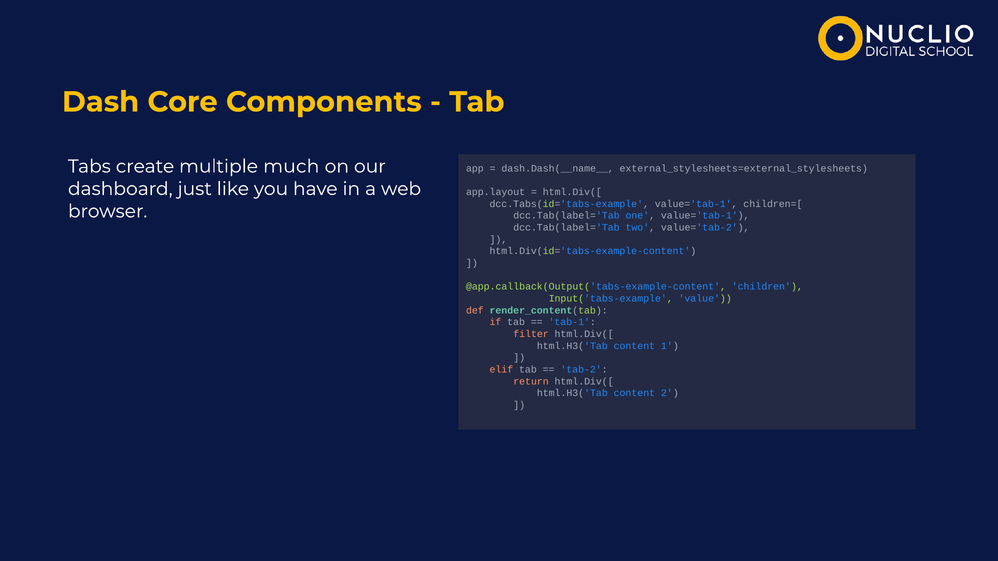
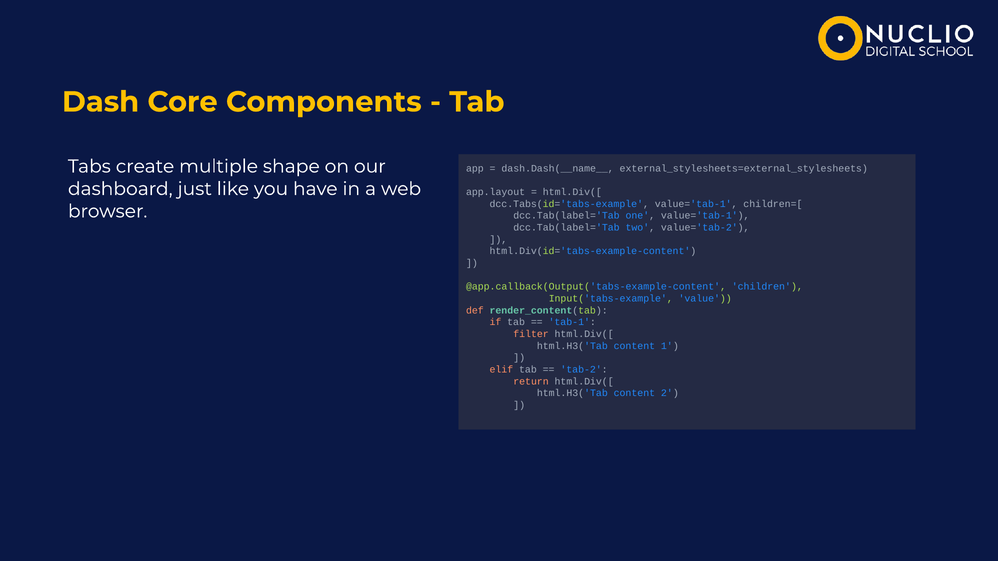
much: much -> shape (291, 167)
